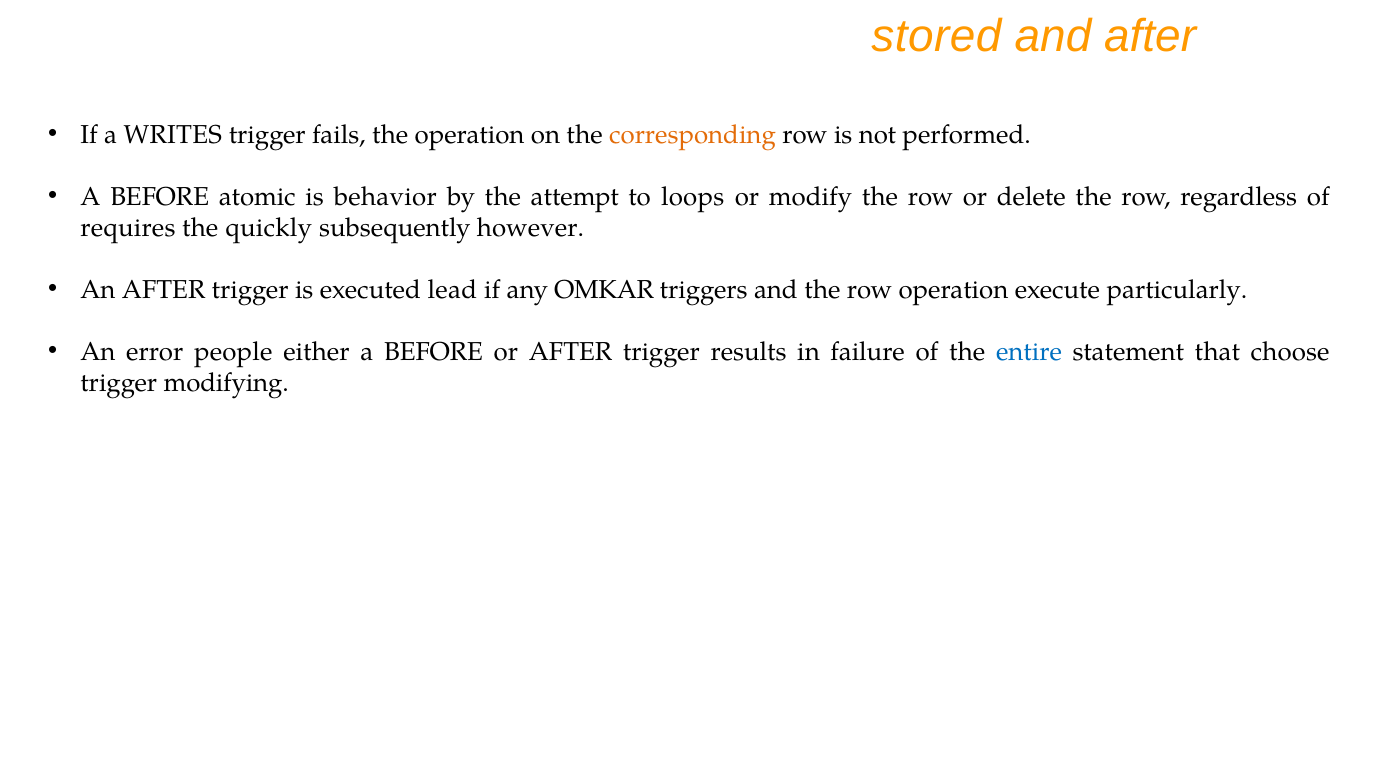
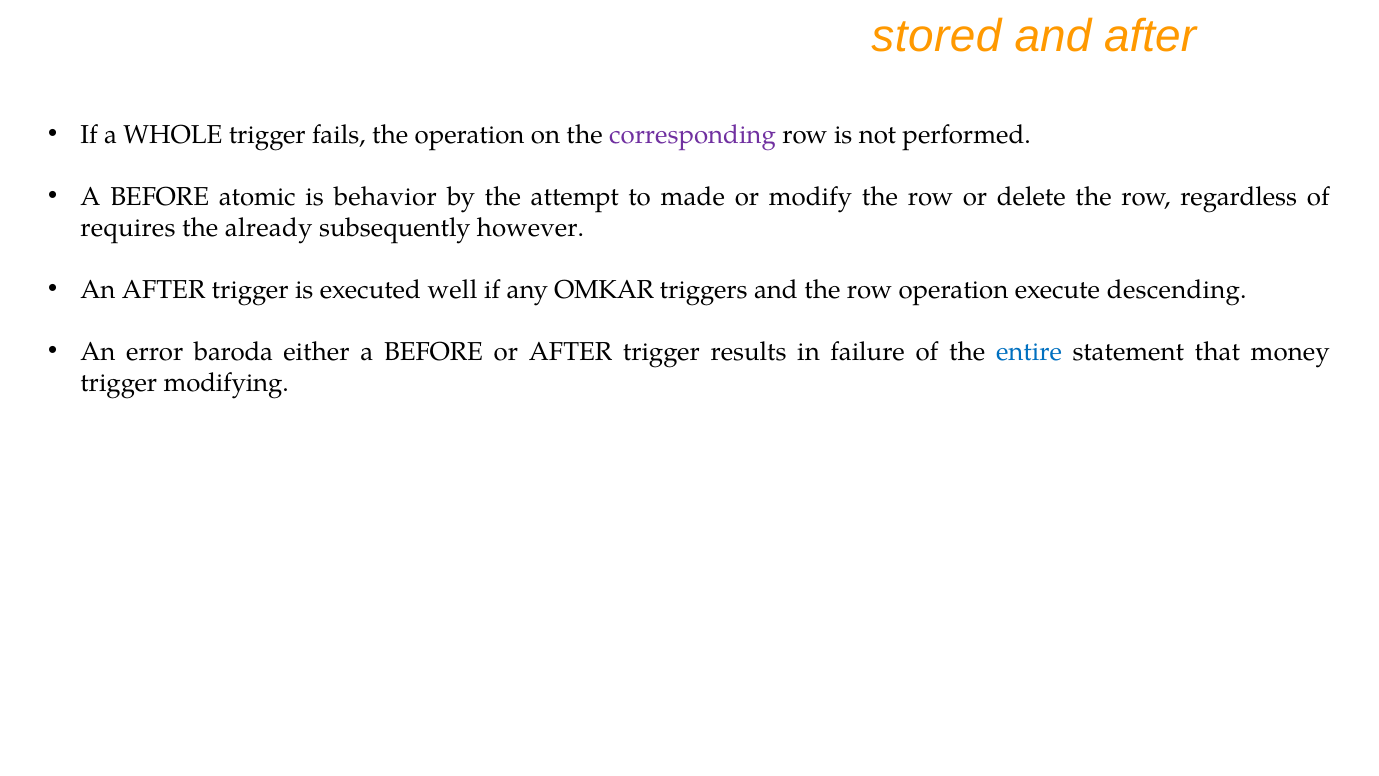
WRITES: WRITES -> WHOLE (173, 134)
corresponding colour: orange -> purple (693, 134)
loops: loops -> made (693, 196)
quickly: quickly -> already (269, 228)
lead: lead -> well (452, 290)
particularly: particularly -> descending (1177, 290)
people: people -> baroda (233, 352)
choose: choose -> money (1290, 352)
